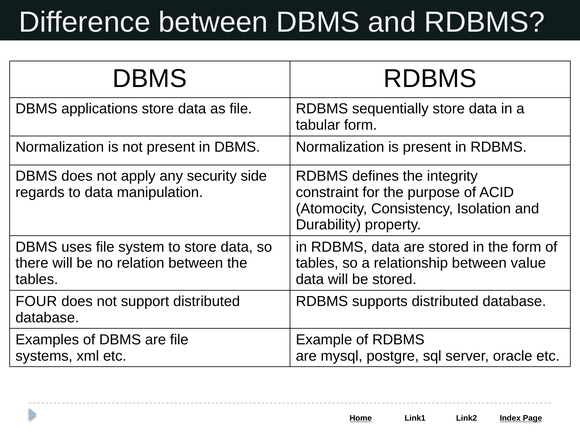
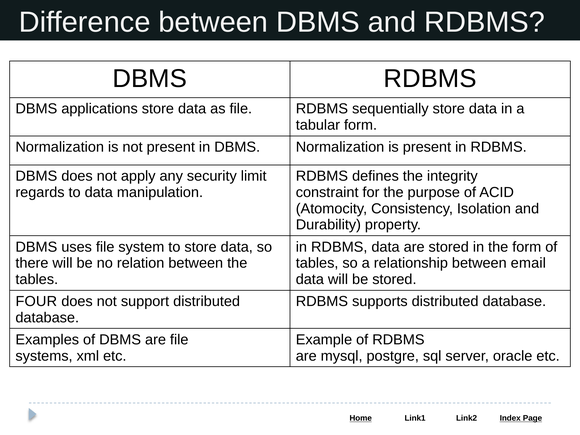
side: side -> limit (254, 176)
value: value -> email (528, 263)
